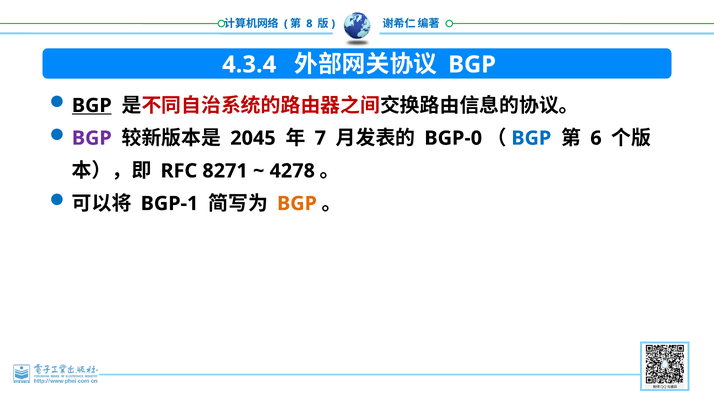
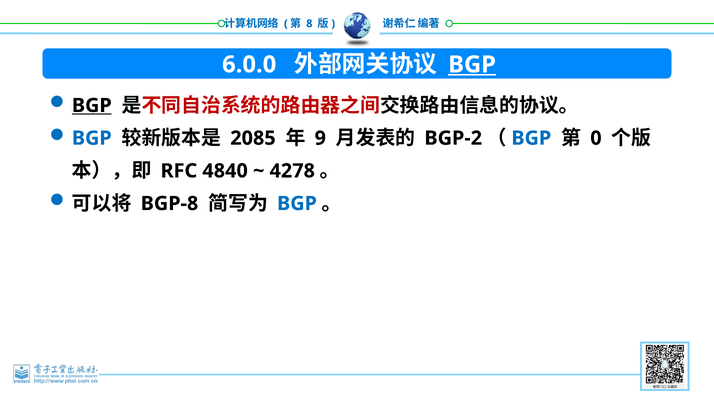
4.3.4: 4.3.4 -> 6.0.0 (249, 65)
BGP underline: none -> present (472, 65)
BGP colour: purple -> blue (92, 138)
2045: 2045 -> 2085 (253, 138)
7: 7 -> 9 (320, 138)
BGP-0: BGP-0 -> BGP-2 (453, 138)
6: 6 -> 0 (596, 138)
8271: 8271 -> 4840 (225, 171)
BGP-1: BGP-1 -> BGP-8 (170, 204)
BGP colour: orange -> blue (297, 204)
